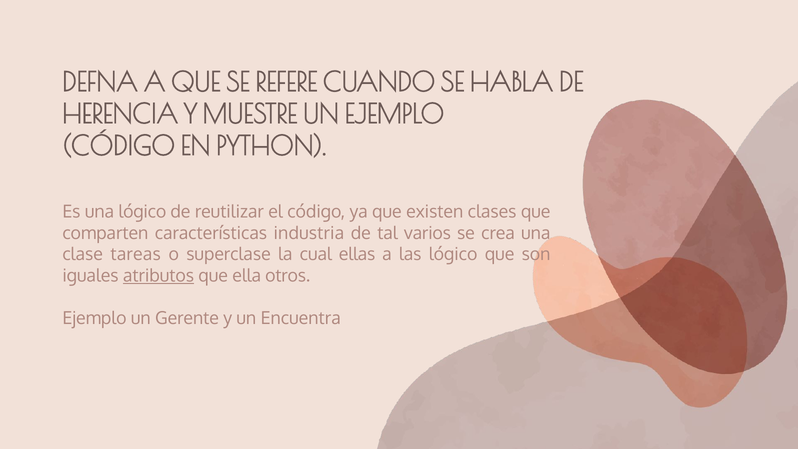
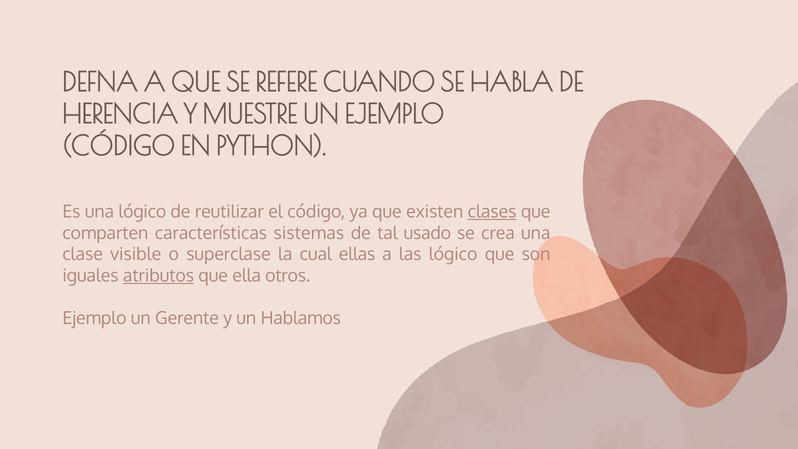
clases underline: none -> present (492, 212)
industria: industria -> sistemas (309, 233)
varios: varios -> usado (427, 233)
tareas: tareas -> visible (136, 254)
Encuentra: Encuentra -> Hablamos (301, 318)
